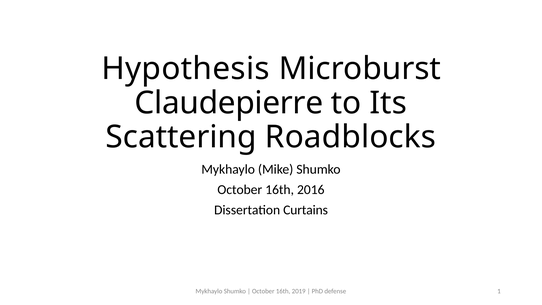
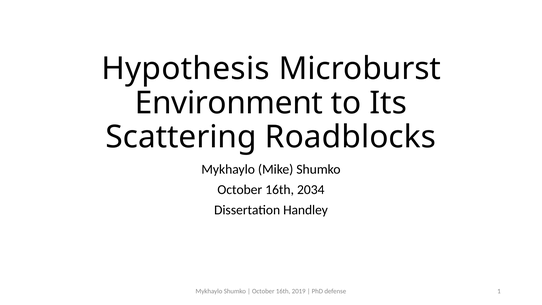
Claudepierre: Claudepierre -> Environment (229, 103)
2016: 2016 -> 2034 (311, 190)
Curtains: Curtains -> Handley (306, 210)
